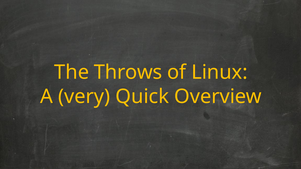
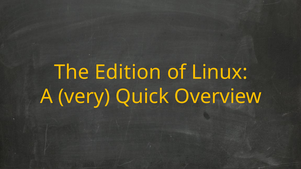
Throws: Throws -> Edition (128, 72)
